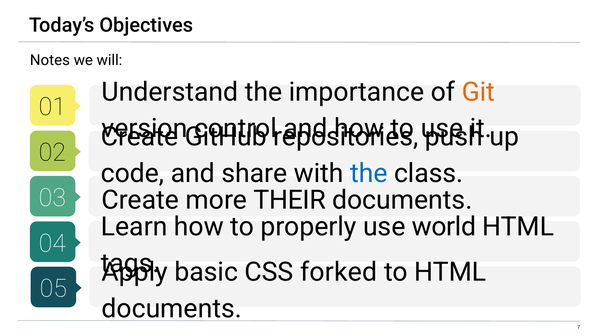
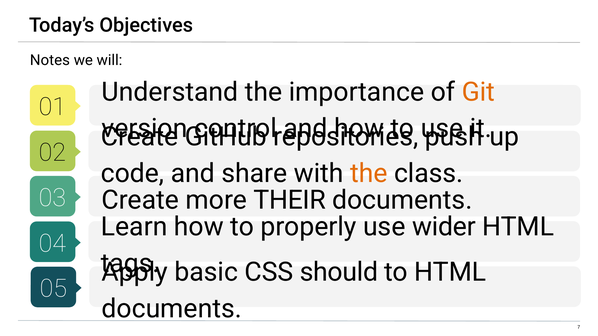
the colour: blue -> orange (369, 174)
world: world -> wider (444, 227)
forked: forked -> should (339, 272)
